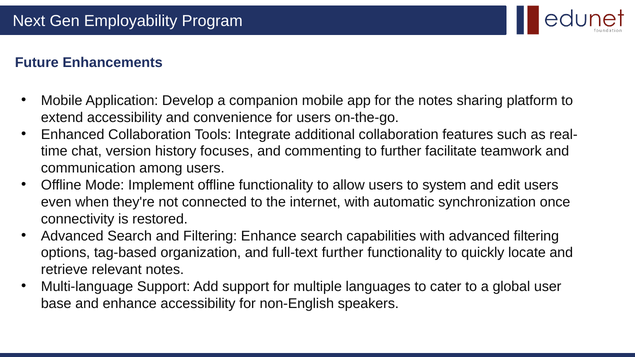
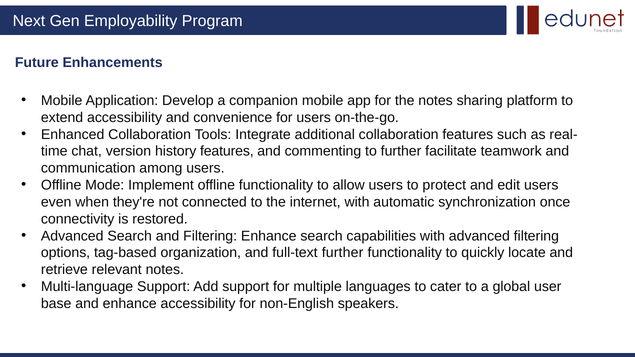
history focuses: focuses -> features (227, 151)
system: system -> protect (444, 185)
